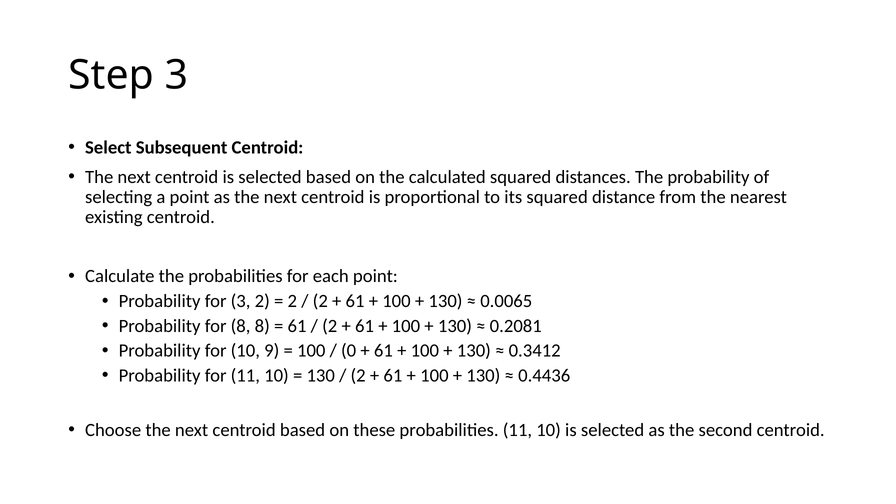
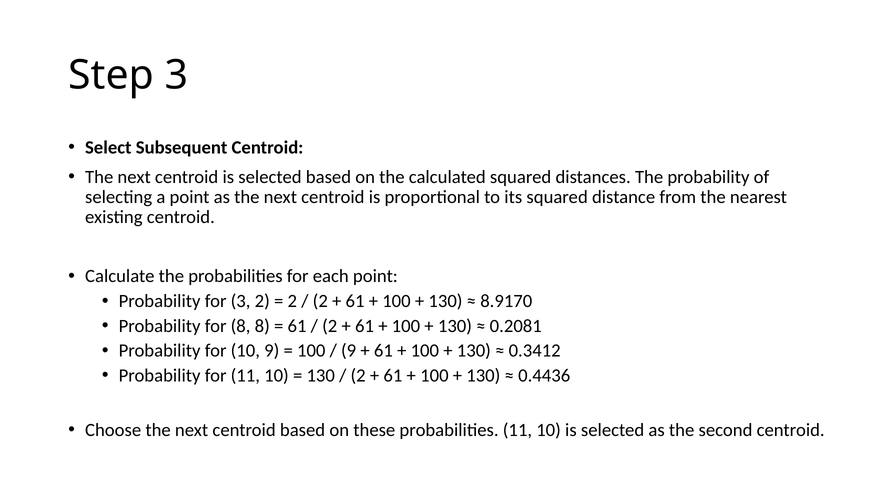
0.0065: 0.0065 -> 8.9170 (506, 301)
0: 0 -> 9 (349, 351)
